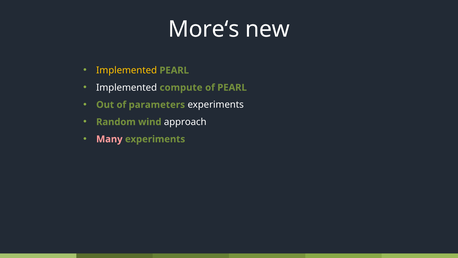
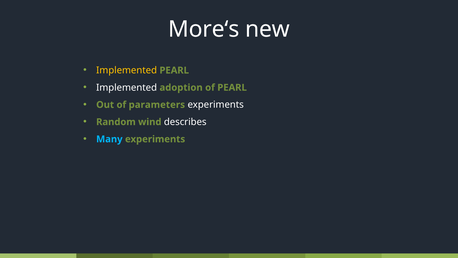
compute: compute -> adoption (181, 87)
approach: approach -> describes (185, 122)
Many colour: pink -> light blue (109, 139)
